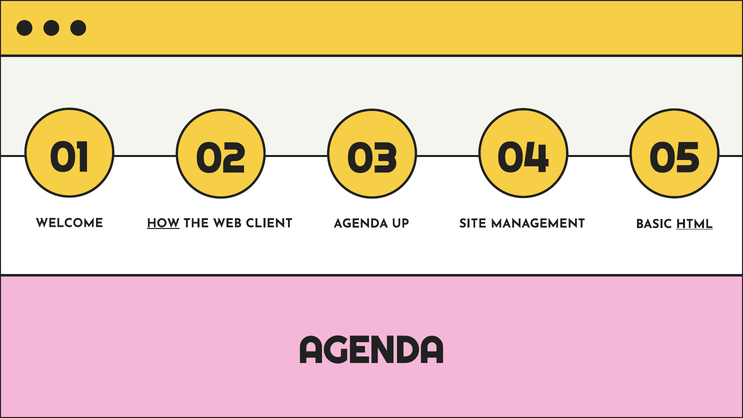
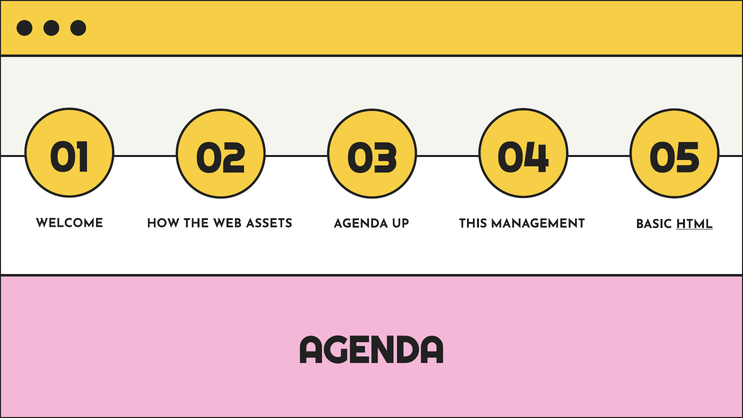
HOW underline: present -> none (163, 223)
CLIENT: CLIENT -> ASSETS (269, 223)
SITE: SITE -> THIS (473, 223)
